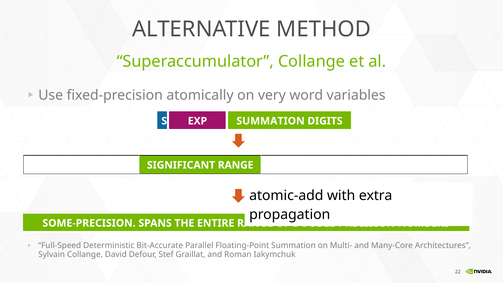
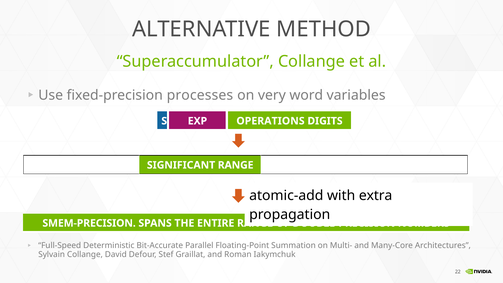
atomically: atomically -> processes (200, 95)
EXP SUMMATION: SUMMATION -> OPERATIONS (270, 121)
SOME-PRECISION: SOME-PRECISION -> SMEM-PRECISION (89, 223)
